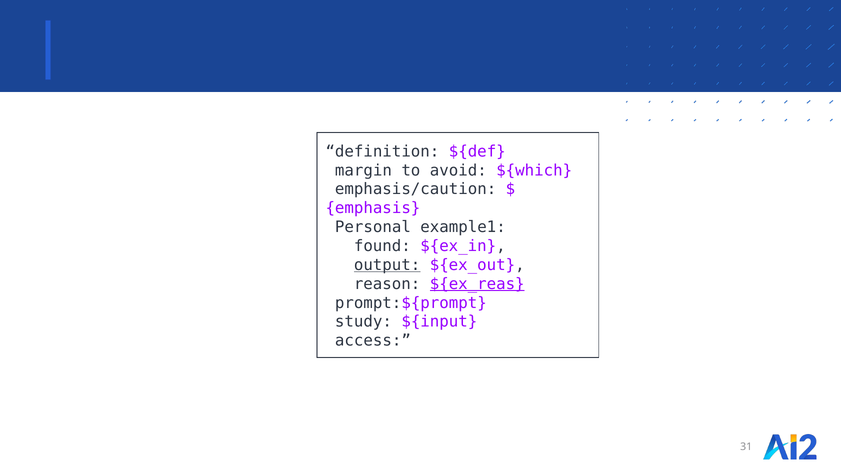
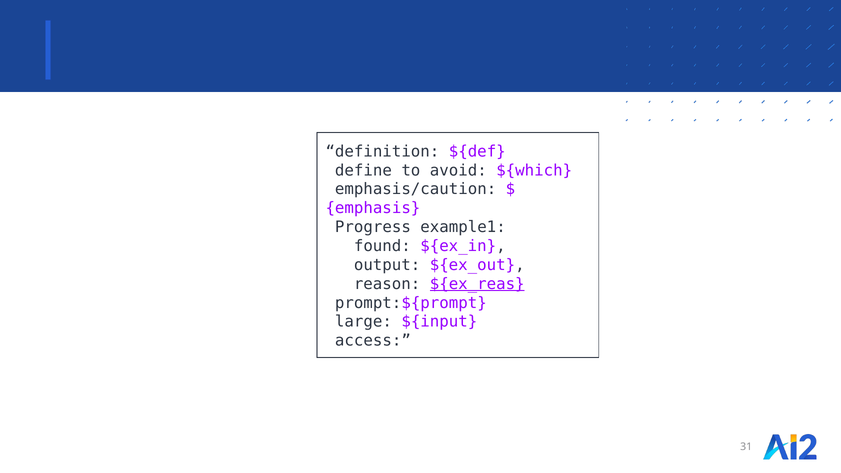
margin: margin -> define (363, 170)
Personal: Personal -> Progress (373, 227)
output underline: present -> none (387, 265)
study: study -> large (363, 322)
